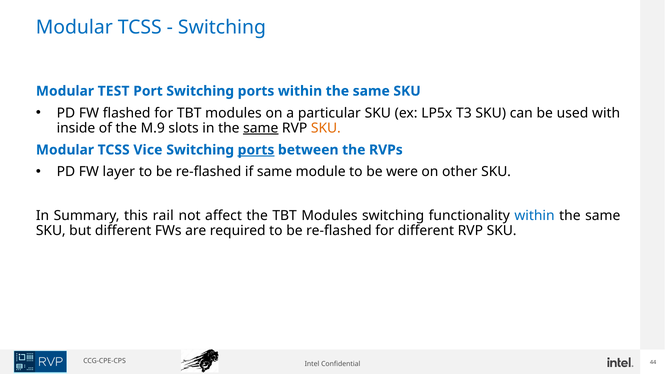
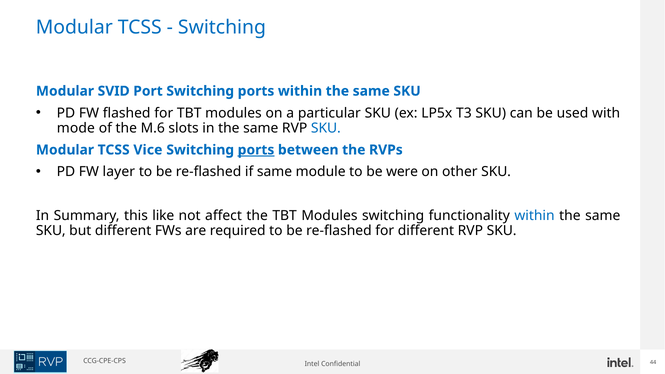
TEST: TEST -> SVID (114, 91)
inside: inside -> mode (76, 128)
M.9: M.9 -> M.6 (153, 128)
same underline: present -> none (261, 128)
SKU colour: orange -> blue (326, 128)
rail: rail -> like (163, 216)
